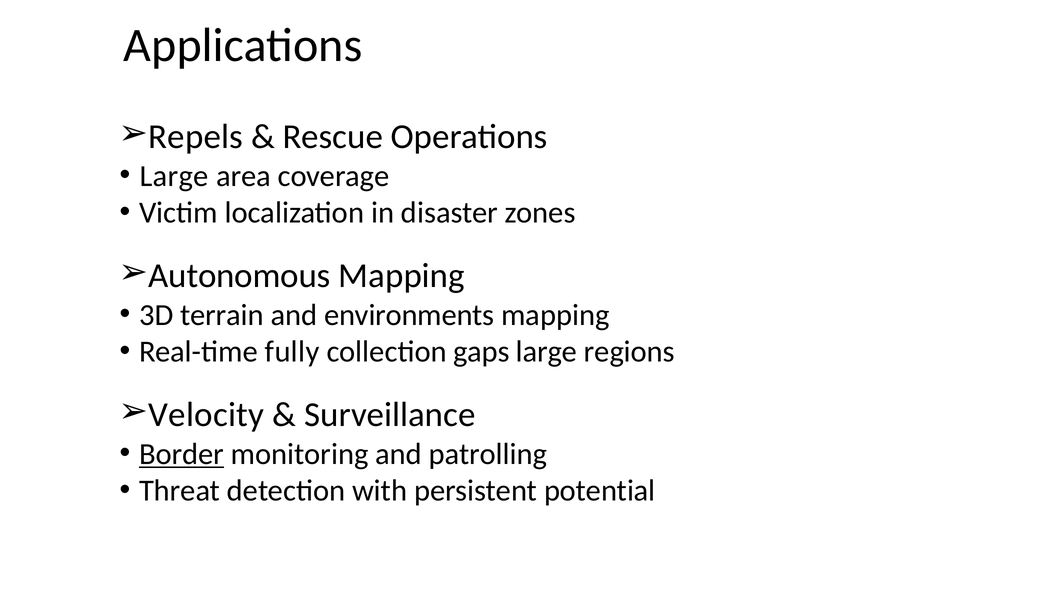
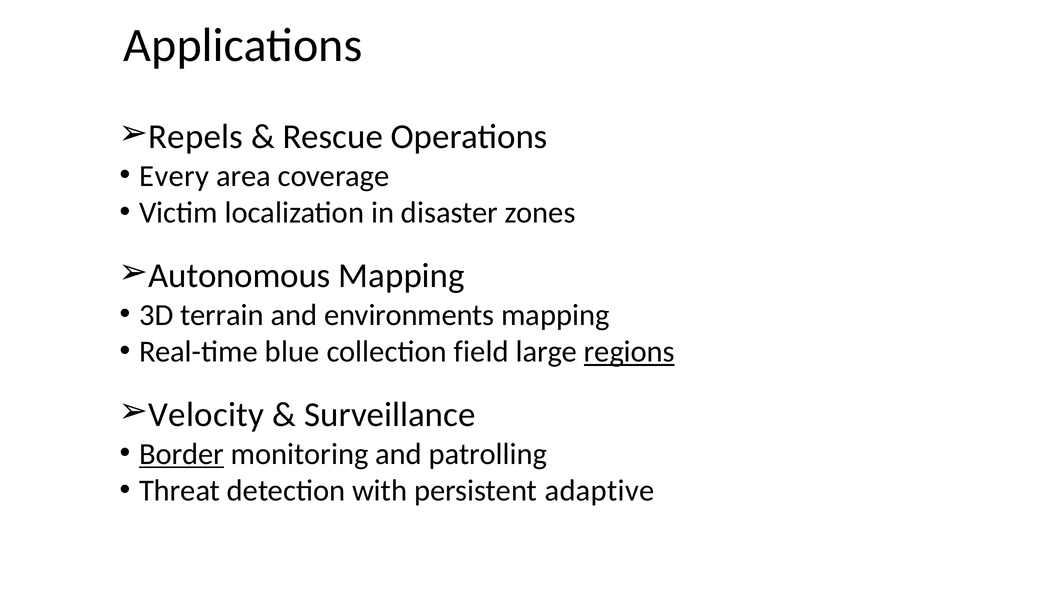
Large: Large -> Every (174, 176)
fully: fully -> blue (292, 352)
gaps: gaps -> field (481, 352)
regions underline: none -> present (629, 352)
potential: potential -> adaptive (600, 491)
